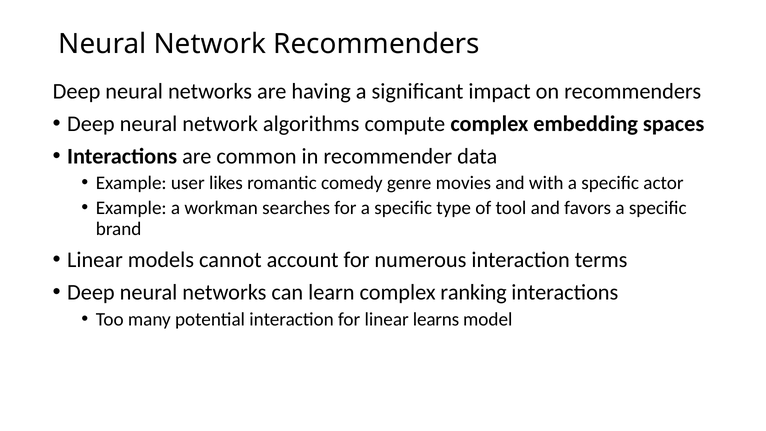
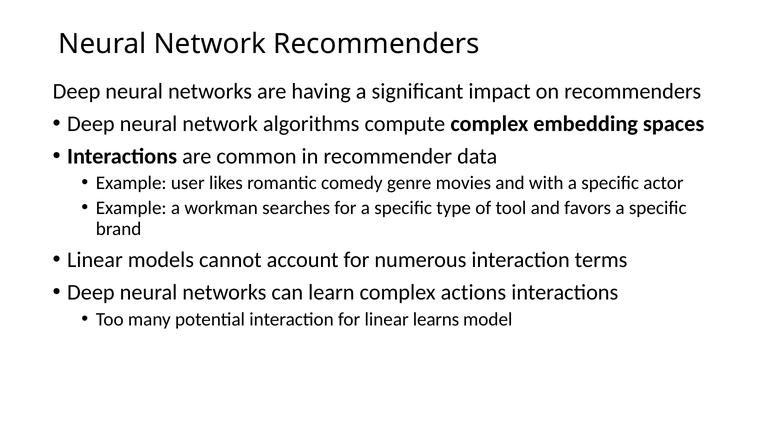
ranking: ranking -> actions (473, 292)
